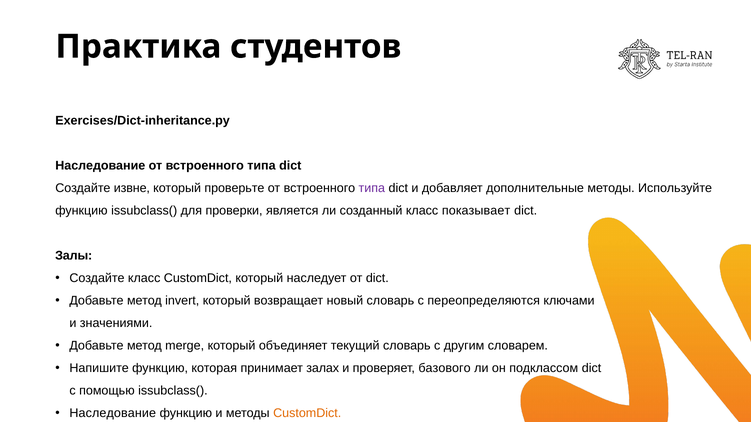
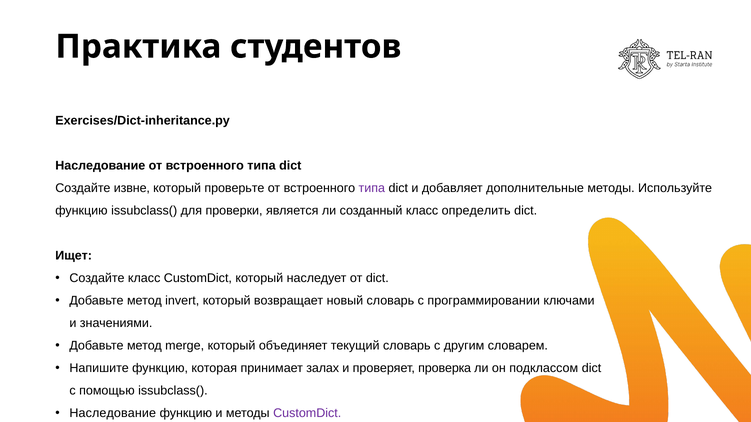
показывает: показывает -> определить (476, 211)
Залы: Залы -> Ищет (74, 256)
переопределяются: переопределяются -> программировании (484, 301)
базового: базового -> проверка (445, 369)
CustomDict colour: orange -> purple (307, 414)
